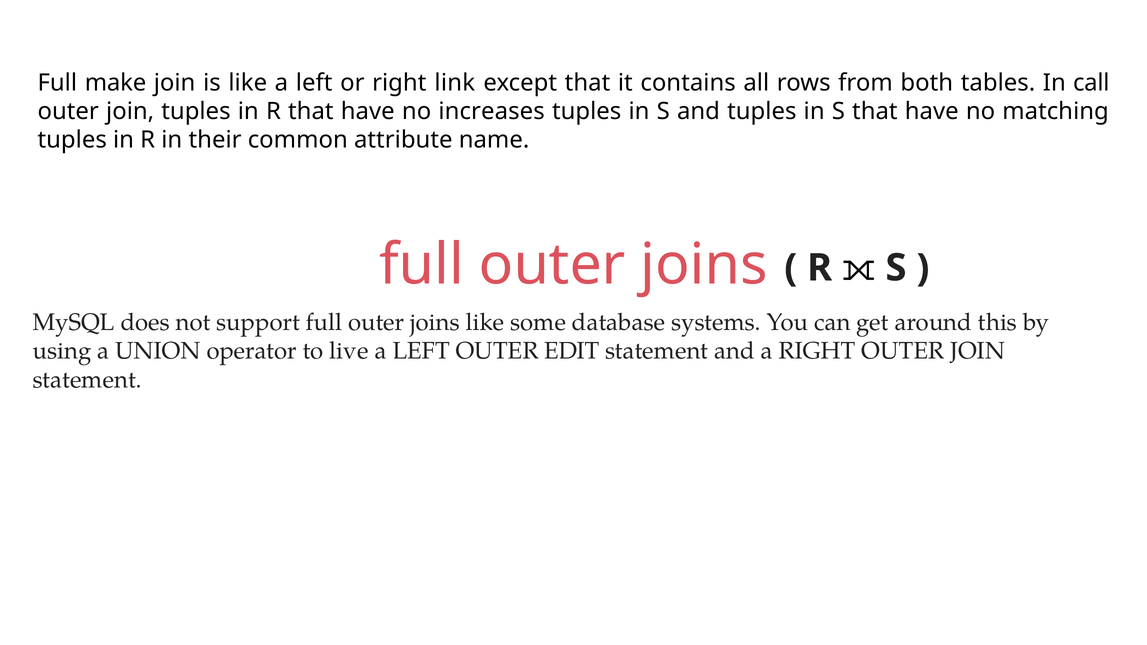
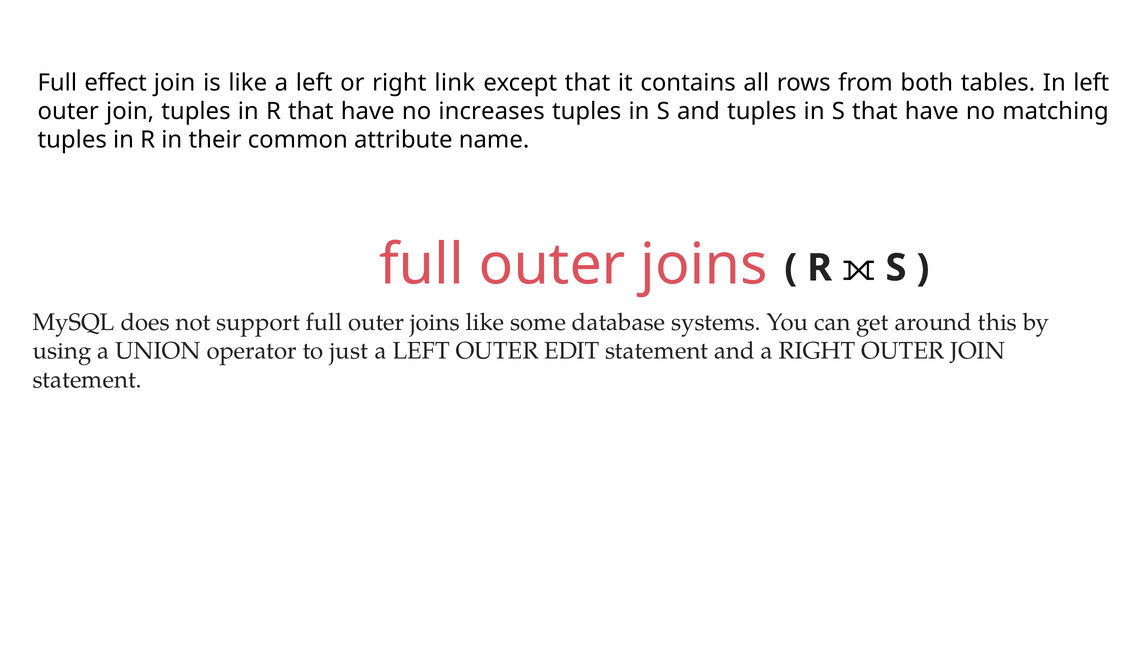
make: make -> effect (116, 83)
In call: call -> left (1091, 83)
live: live -> just (349, 351)
